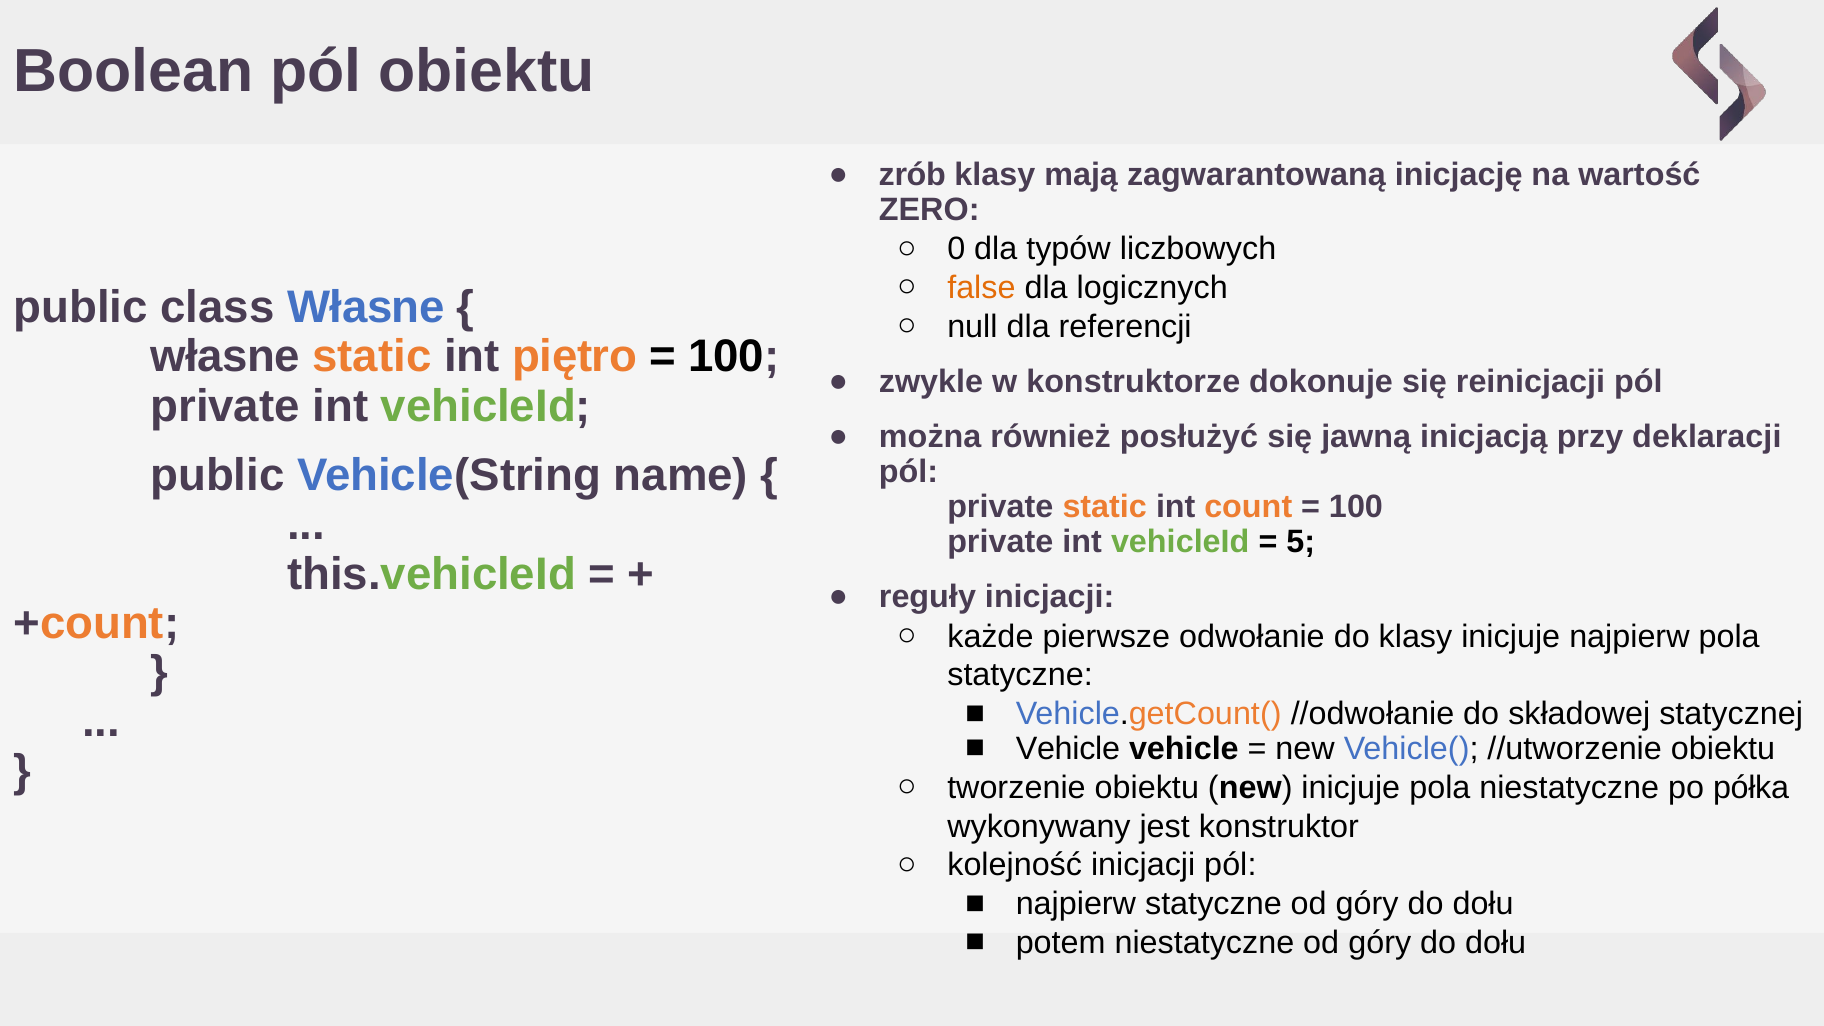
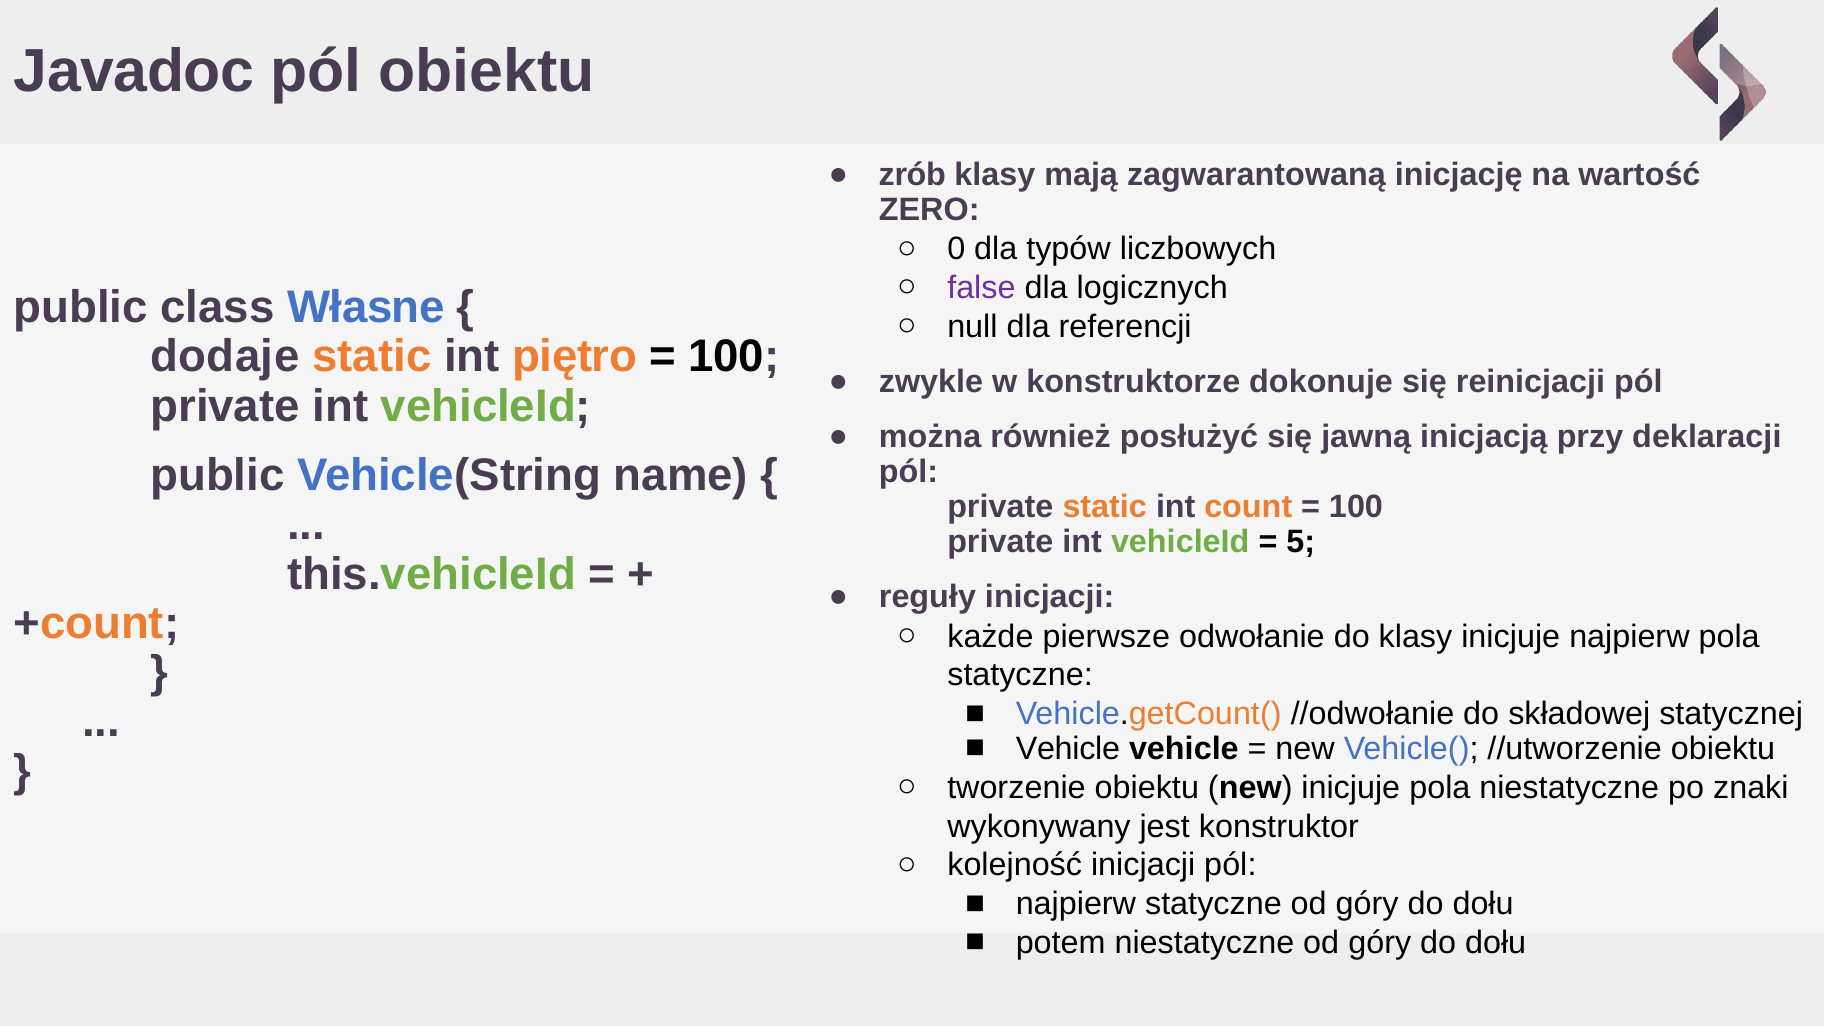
Boolean: Boolean -> Javadoc (134, 72)
false colour: orange -> purple (981, 288)
własne: własne -> dodaje (225, 357)
półka: półka -> znaki (1751, 788)
